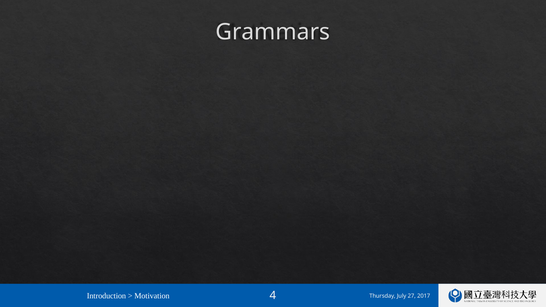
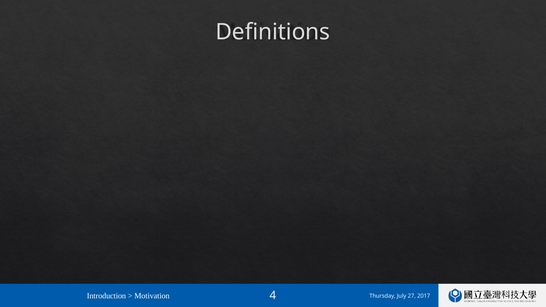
Grammars: Grammars -> Definitions (273, 32)
